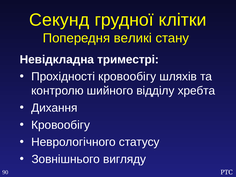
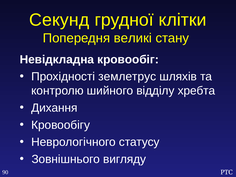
триместрі: триместрі -> кровообіг (128, 59)
Прохідності кровообігу: кровообігу -> землетрус (127, 77)
